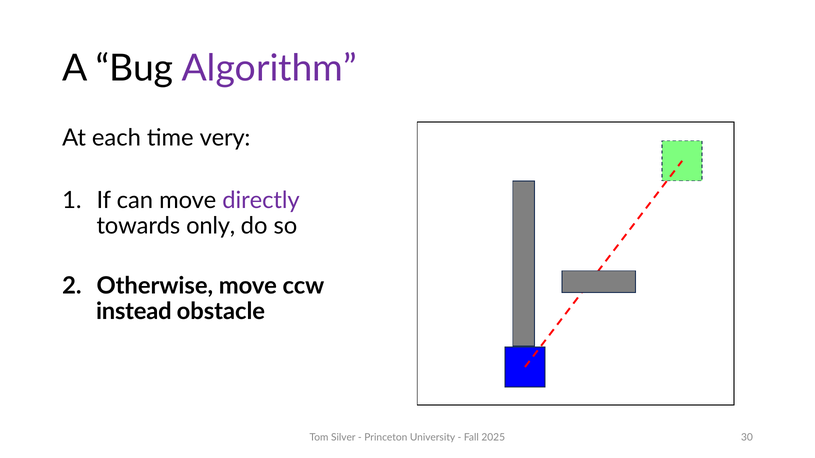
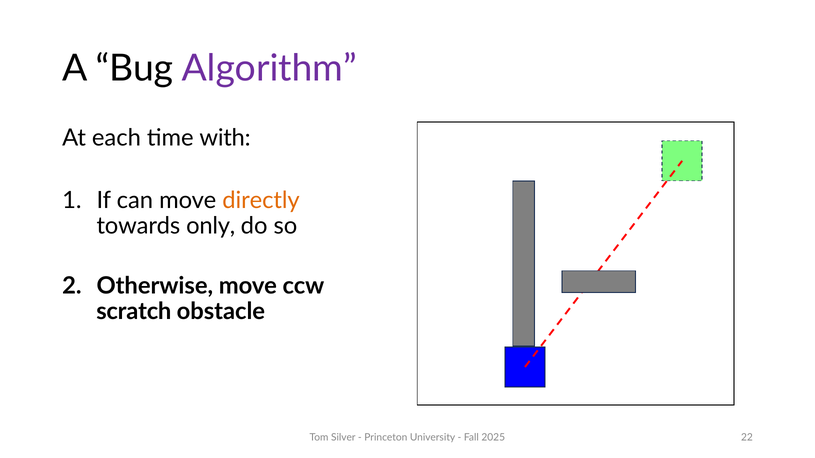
very: very -> with (225, 138)
directly colour: purple -> orange (261, 201)
instead: instead -> scratch (134, 312)
30: 30 -> 22 (747, 438)
